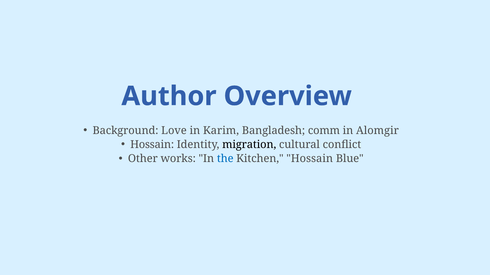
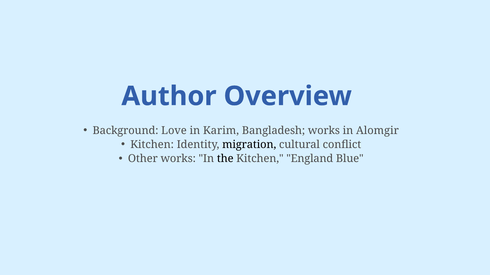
Bangladesh comm: comm -> works (324, 131)
Hossain: Hossain -> Kitchen (152, 145)
the colour: blue -> black (225, 159)
Kitchen Hossain: Hossain -> England (310, 159)
